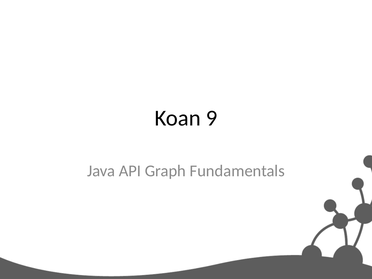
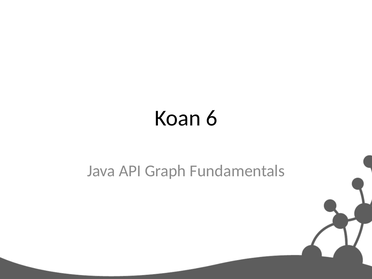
9: 9 -> 6 (212, 118)
